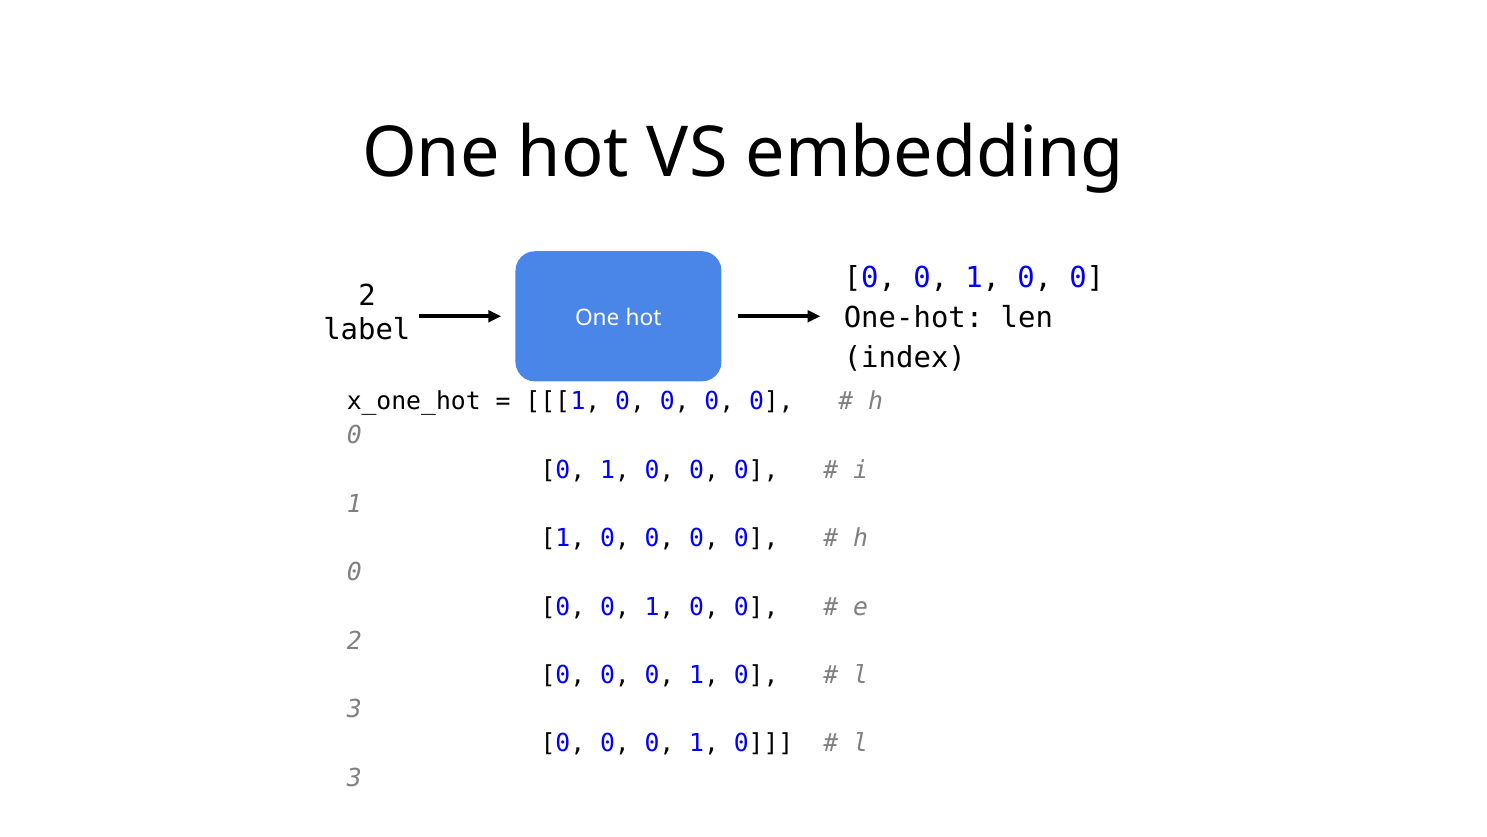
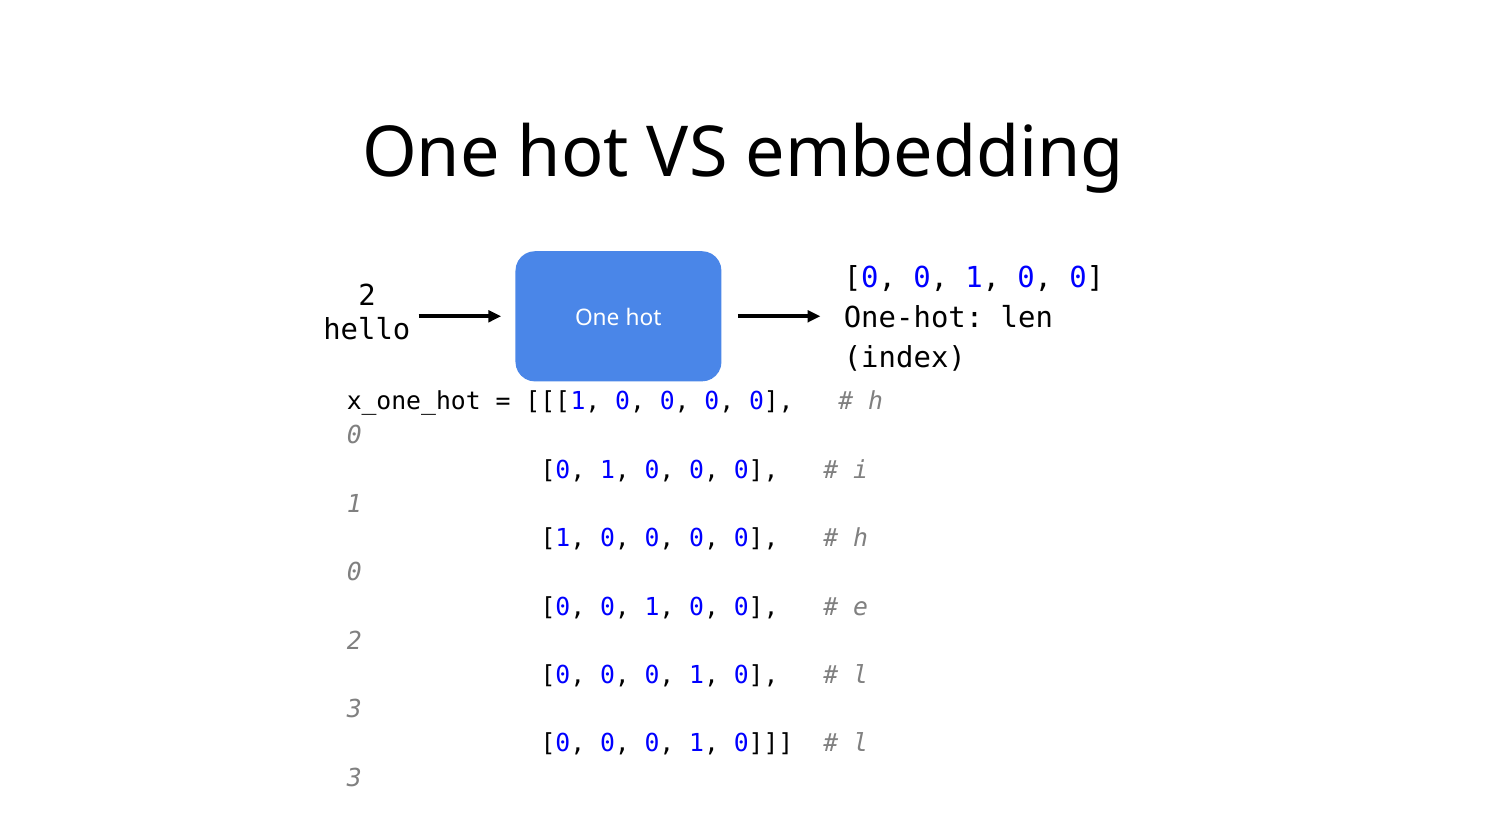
label: label -> hello (367, 330)
